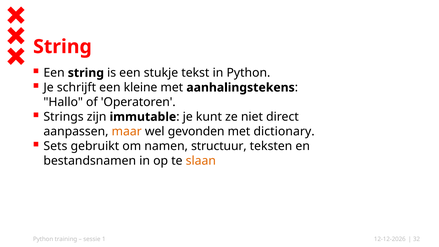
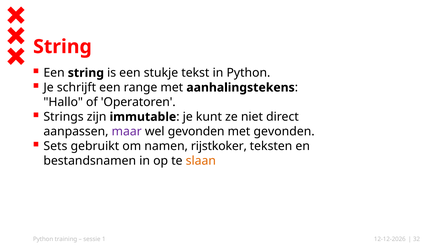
kleine: kleine -> range (141, 88)
maar colour: orange -> purple (127, 131)
met dictionary: dictionary -> gevonden (284, 131)
structuur: structuur -> rijstkoker (219, 146)
